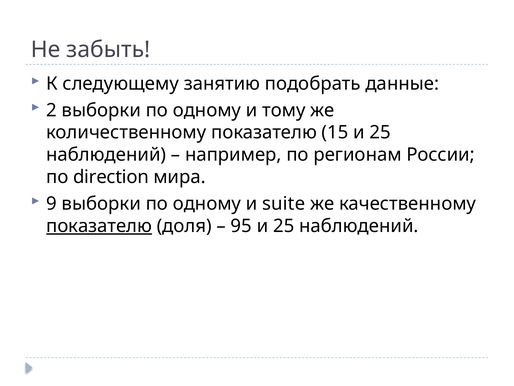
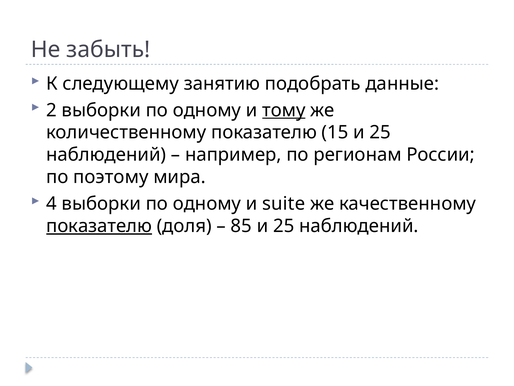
тому underline: none -> present (284, 110)
direction: direction -> поэтому (111, 177)
9: 9 -> 4 (51, 203)
95: 95 -> 85 (241, 226)
